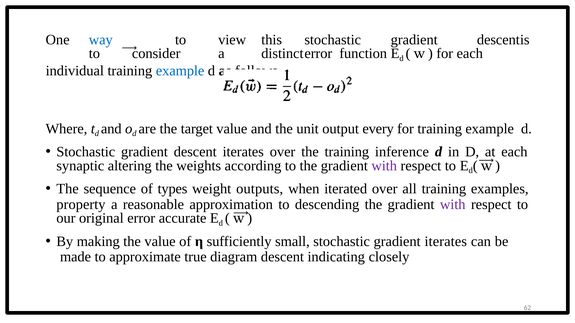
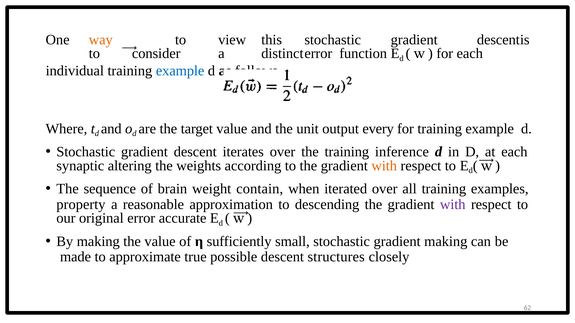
way colour: blue -> orange (101, 40)
with colour: purple -> orange (384, 166)
types: types -> brain (172, 189)
outputs: outputs -> contain (260, 189)
gradient iterates: iterates -> making (446, 242)
diagram: diagram -> possible (234, 257)
indicating: indicating -> structures (336, 257)
